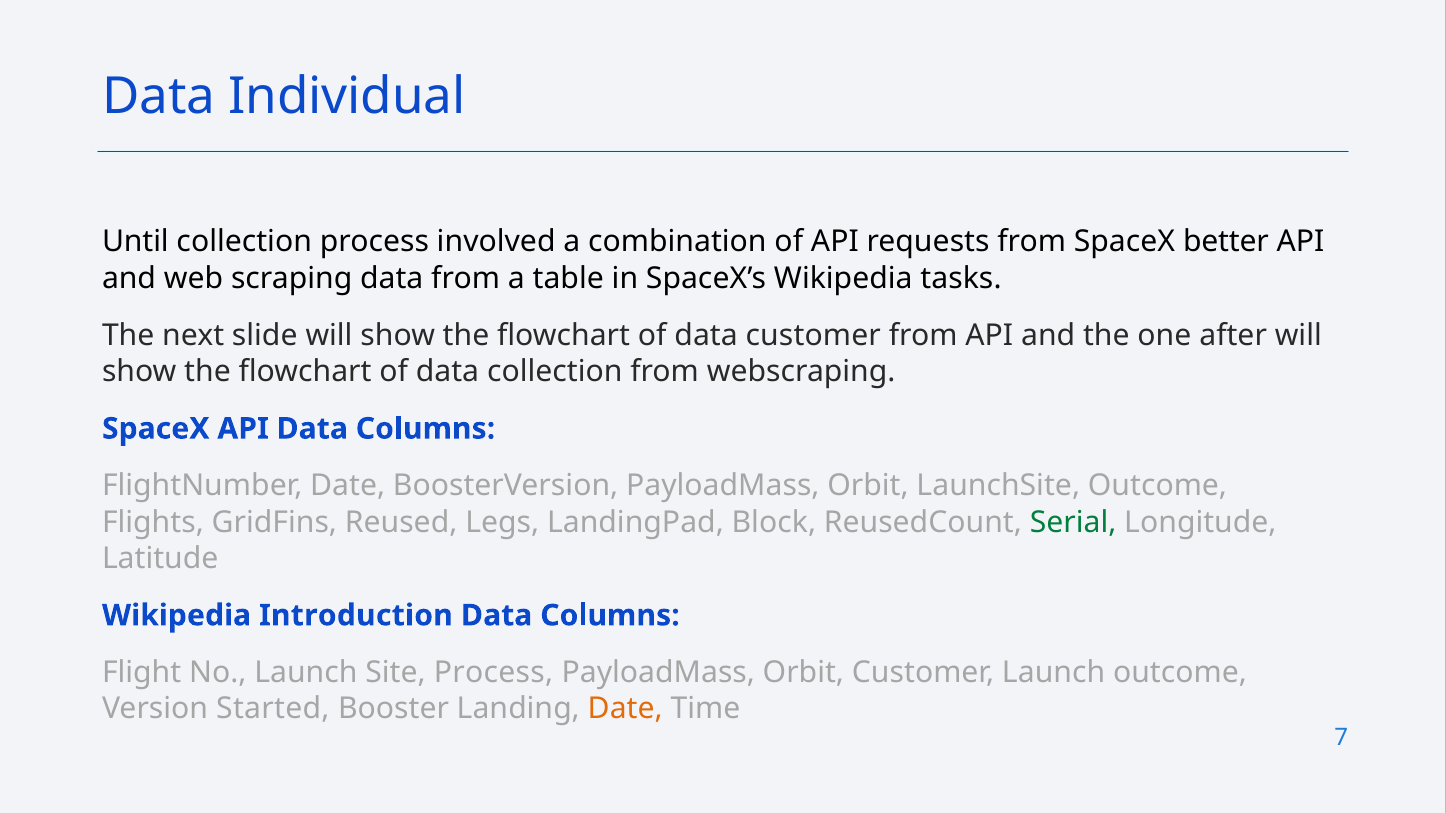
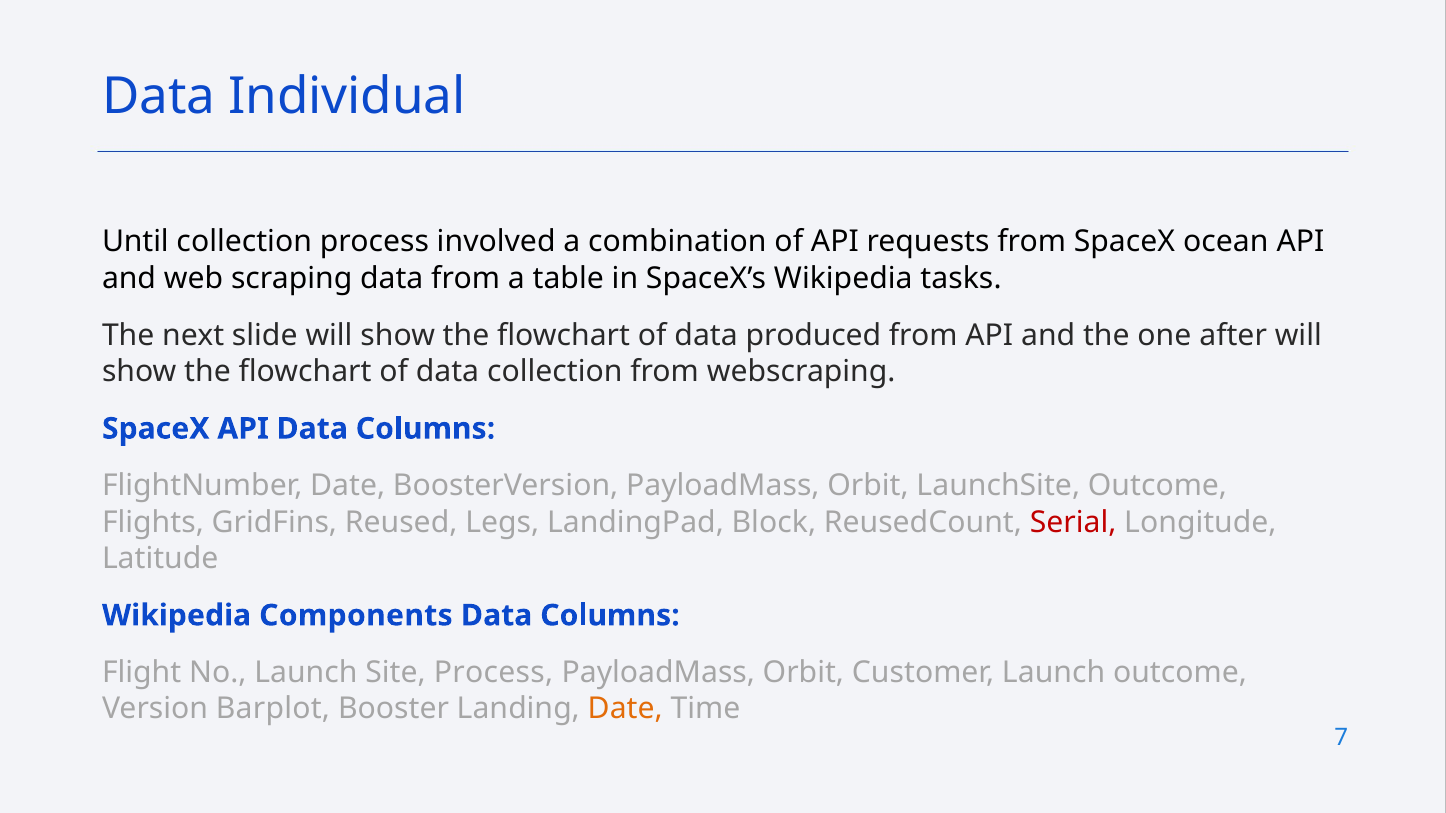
better: better -> ocean (1226, 242)
data customer: customer -> produced (813, 335)
Serial colour: green -> red (1073, 522)
Introduction: Introduction -> Components (356, 616)
Started: Started -> Barplot (273, 709)
